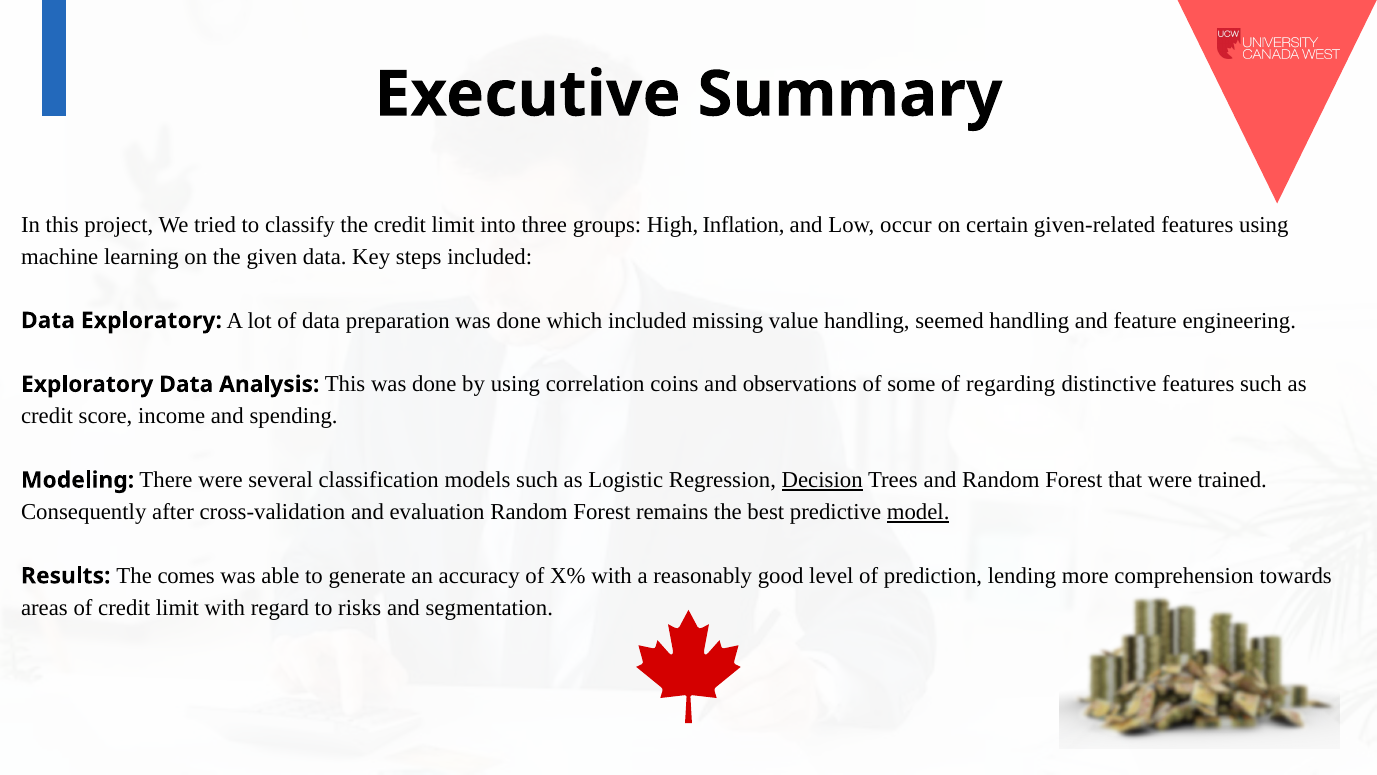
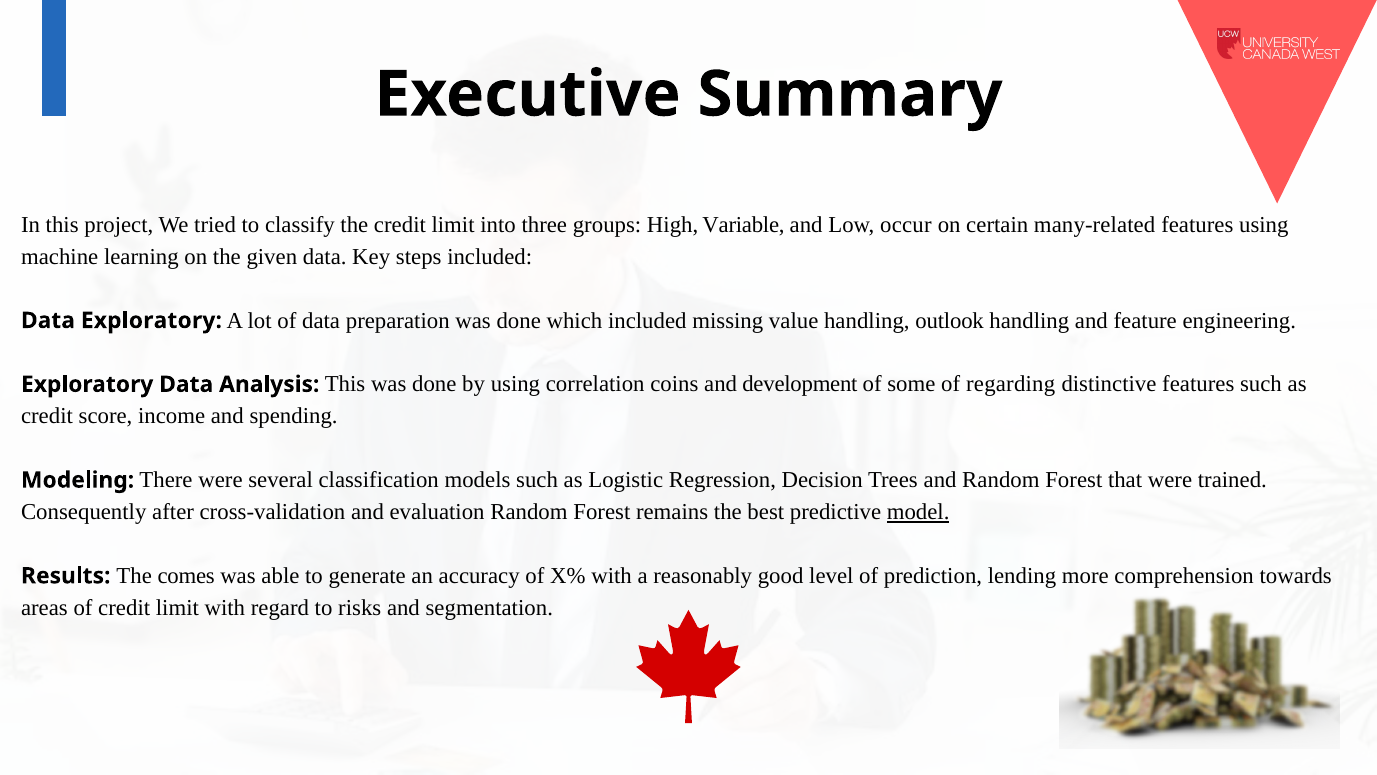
Inflation: Inflation -> Variable (744, 225)
given-related: given-related -> many-related (1095, 225)
seemed: seemed -> outlook (950, 320)
observations: observations -> development (800, 384)
Decision underline: present -> none (822, 480)
